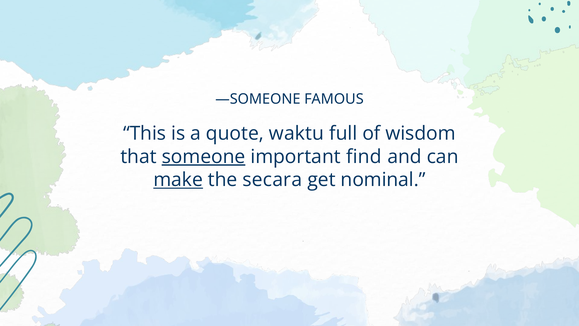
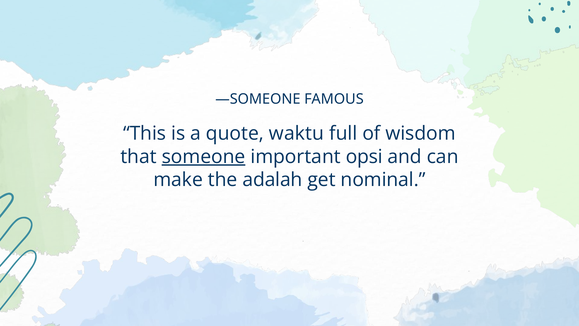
find: find -> opsi (364, 157)
make underline: present -> none (178, 180)
secara: secara -> adalah (272, 180)
